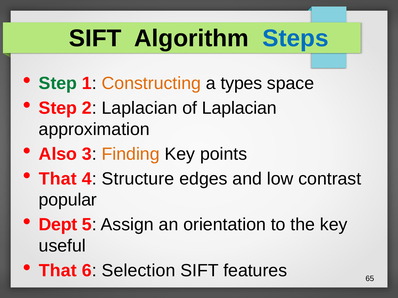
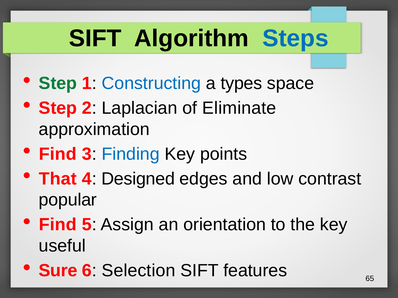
Constructing colour: orange -> blue (151, 83)
of Laplacian: Laplacian -> Eliminate (239, 108)
Also: Also -> Find (58, 154)
Finding colour: orange -> blue (131, 154)
Structure: Structure -> Designed (138, 179)
Dept: Dept -> Find (58, 225)
That: That -> Sure (58, 271)
